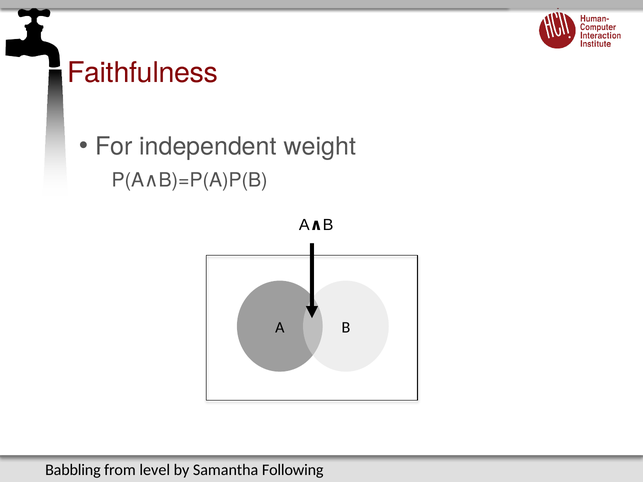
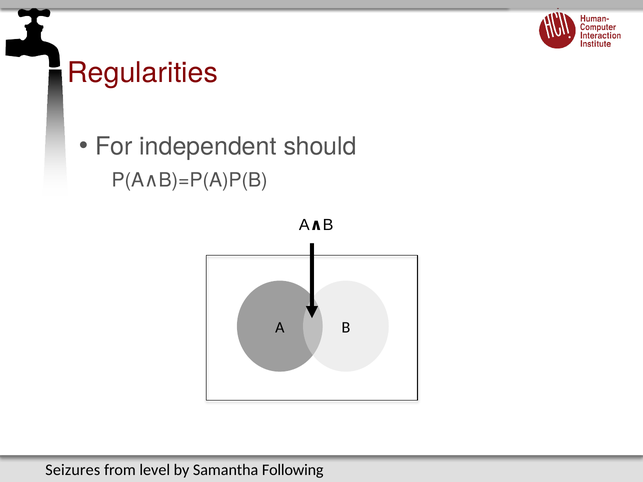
Faithfulness: Faithfulness -> Regularities (143, 73)
weight: weight -> should (320, 147)
Babbling: Babbling -> Seizures (73, 470)
